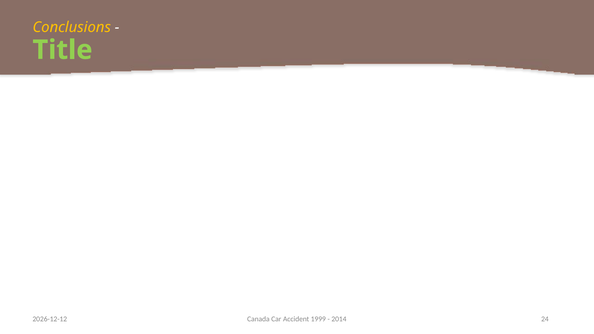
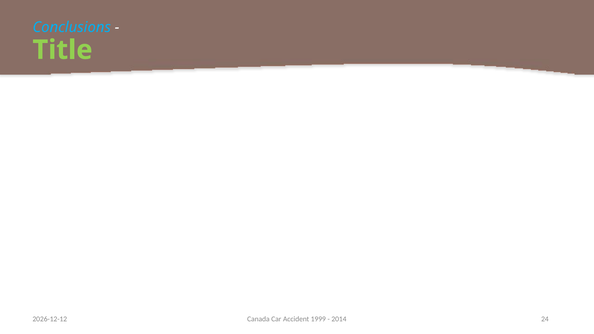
Conclusions colour: yellow -> light blue (72, 27)
